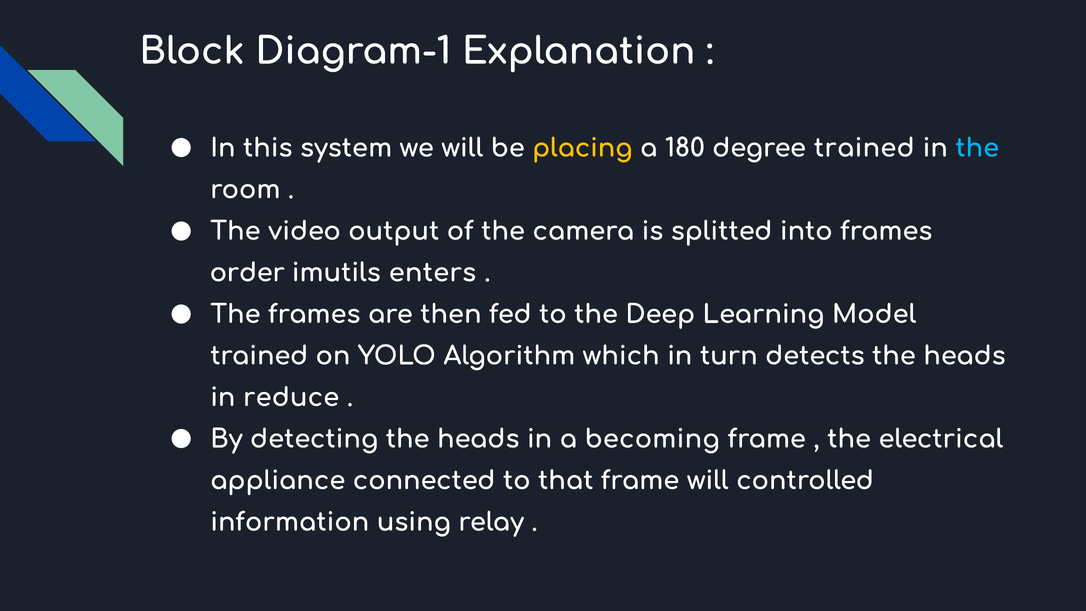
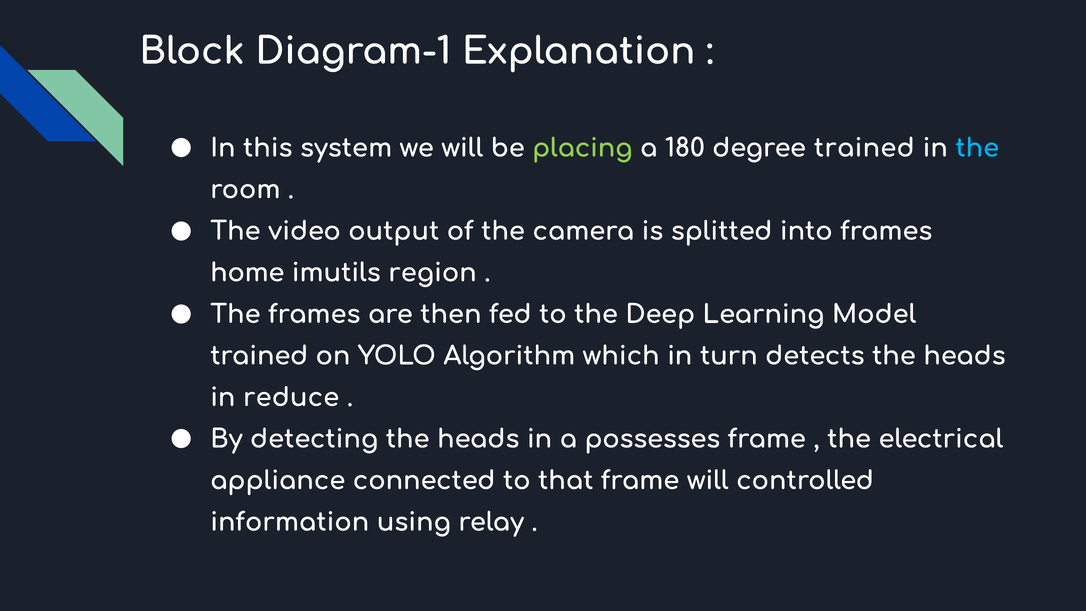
placing colour: yellow -> light green (582, 148)
order: order -> home (247, 273)
enters: enters -> region (433, 273)
becoming: becoming -> possesses (652, 439)
